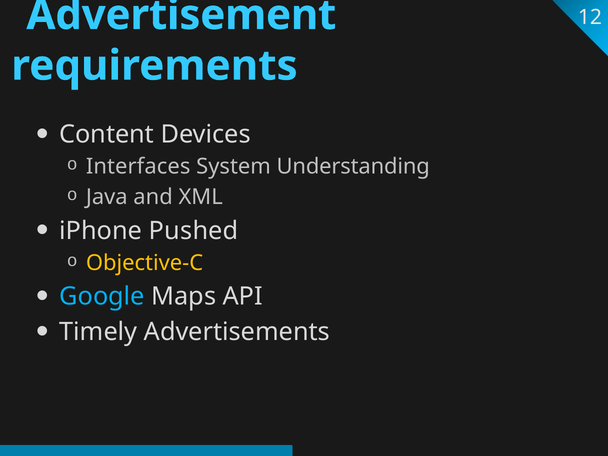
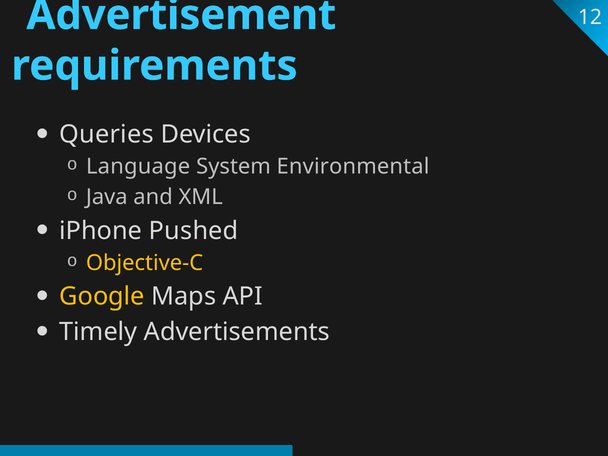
Content: Content -> Queries (107, 135)
Interfaces: Interfaces -> Language (138, 167)
Understanding: Understanding -> Environmental (353, 167)
Google colour: light blue -> yellow (102, 297)
